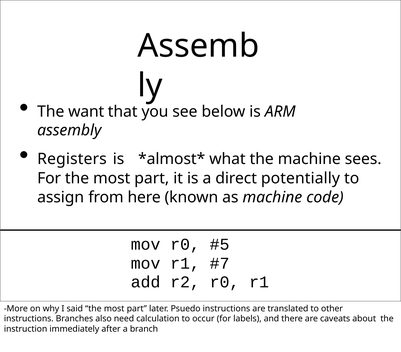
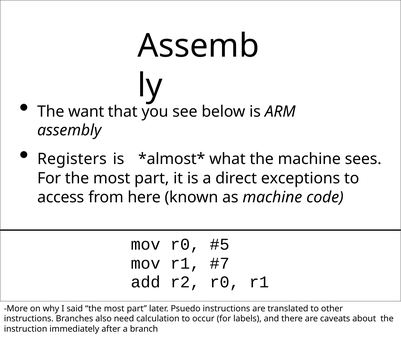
potentially: potentially -> exceptions (301, 178)
assign: assign -> access (61, 197)
